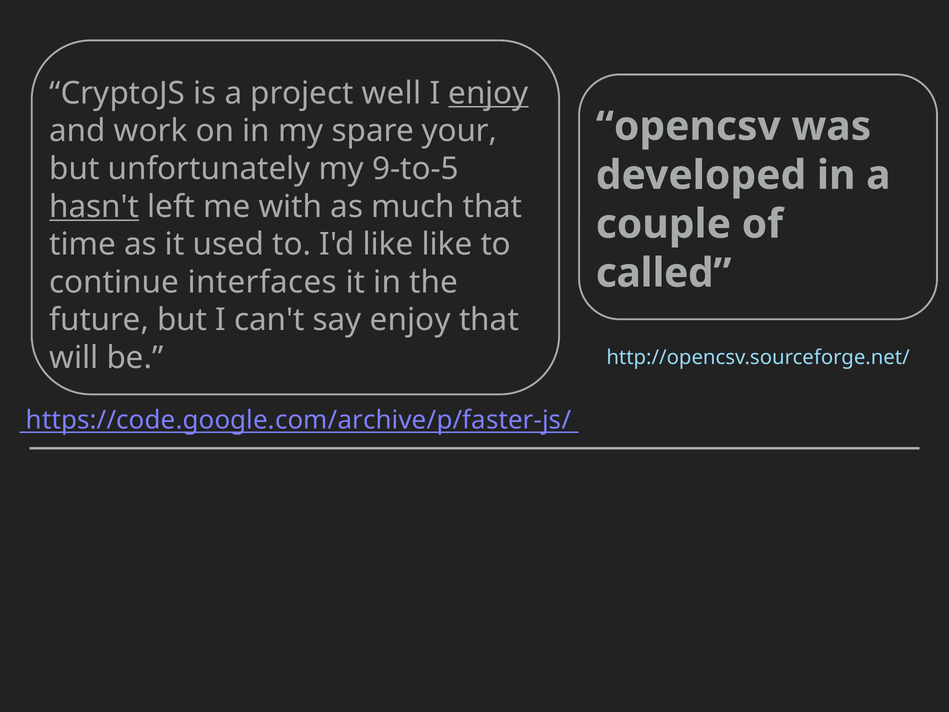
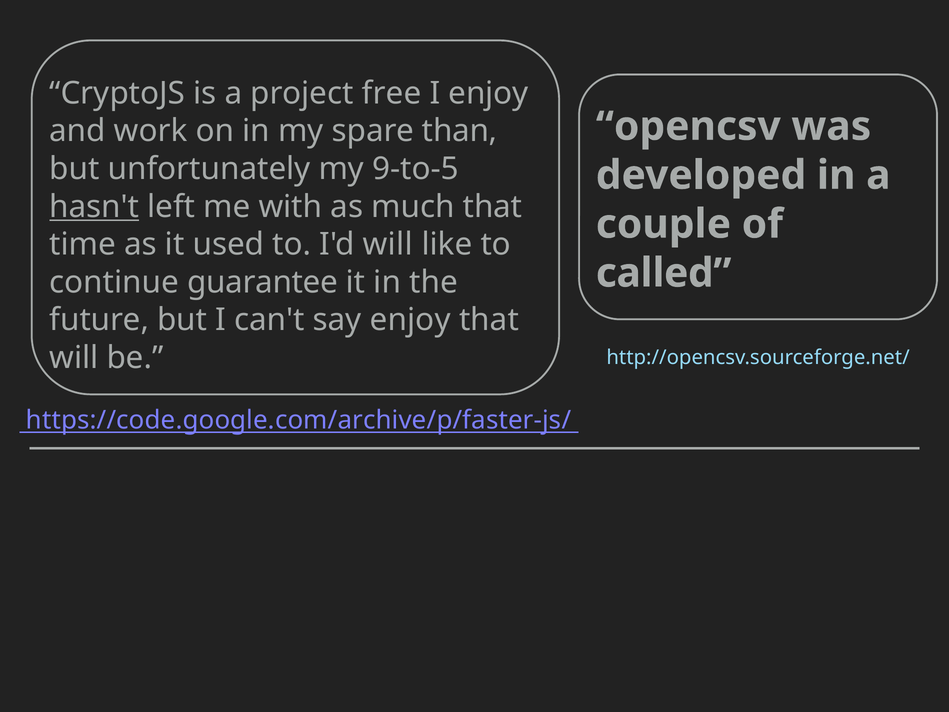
well: well -> free (391, 93)
enjoy underline: present -> none (488, 93)
your: your -> than (460, 131)
I'd like: like -> will (388, 244)
interfaces: interfaces -> guarantee (263, 282)
